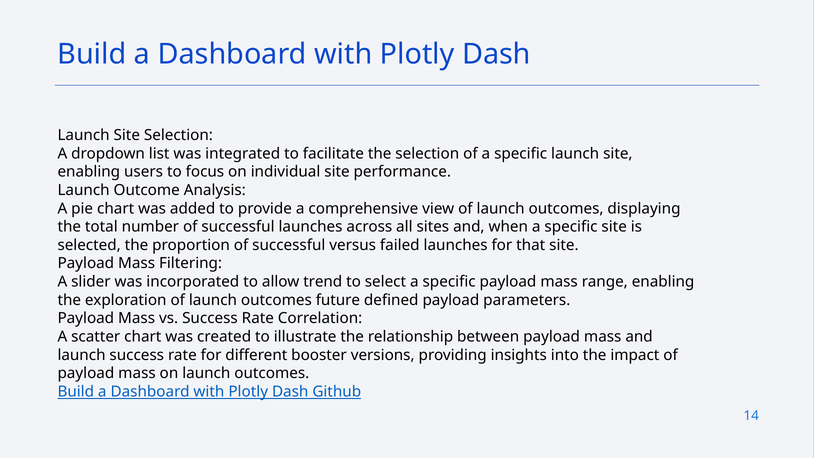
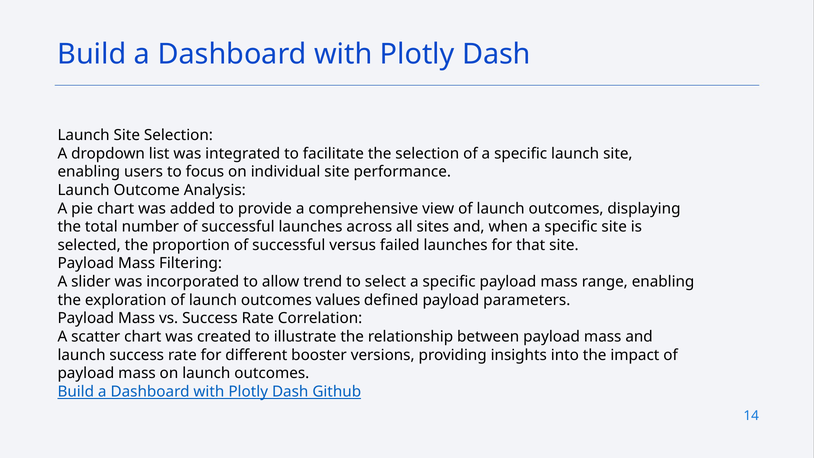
future: future -> values (338, 300)
